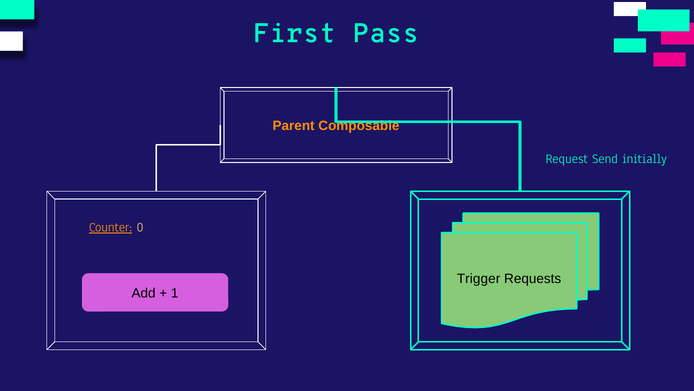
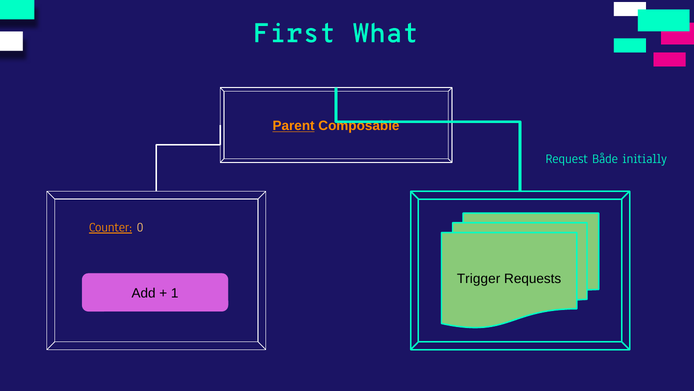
Pass: Pass -> What (386, 33)
Parent underline: none -> present (294, 126)
Send: Send -> Både (605, 159)
